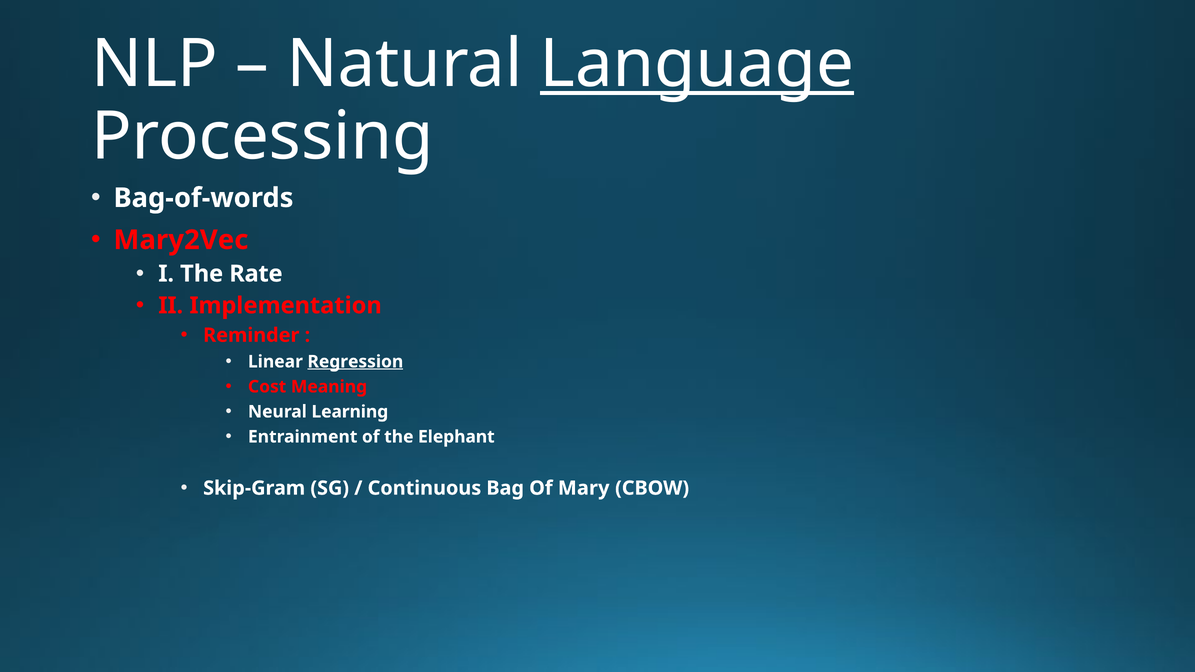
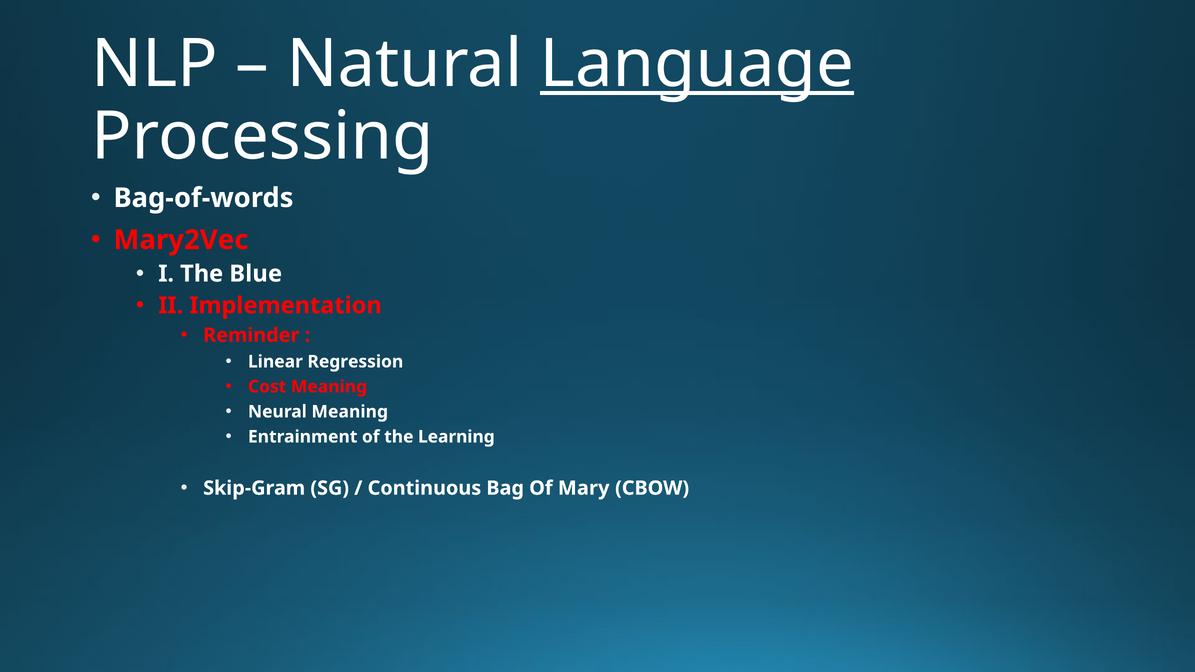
Rate: Rate -> Blue (256, 274)
Regression underline: present -> none (355, 362)
Neural Learning: Learning -> Meaning (350, 412)
Elephant: Elephant -> Learning (456, 437)
